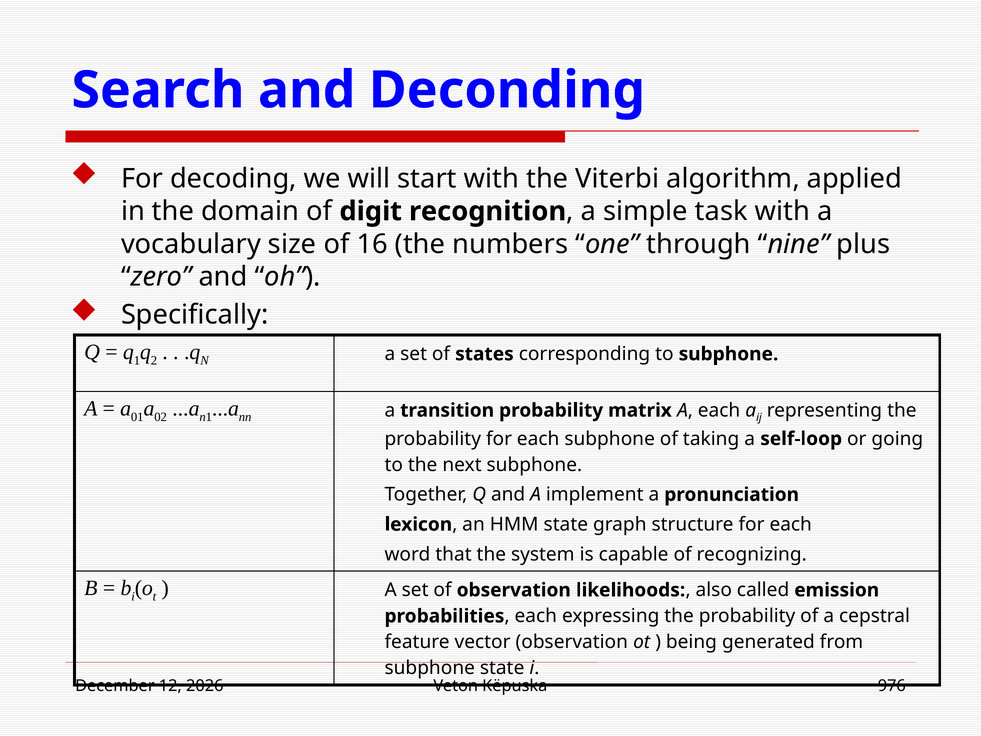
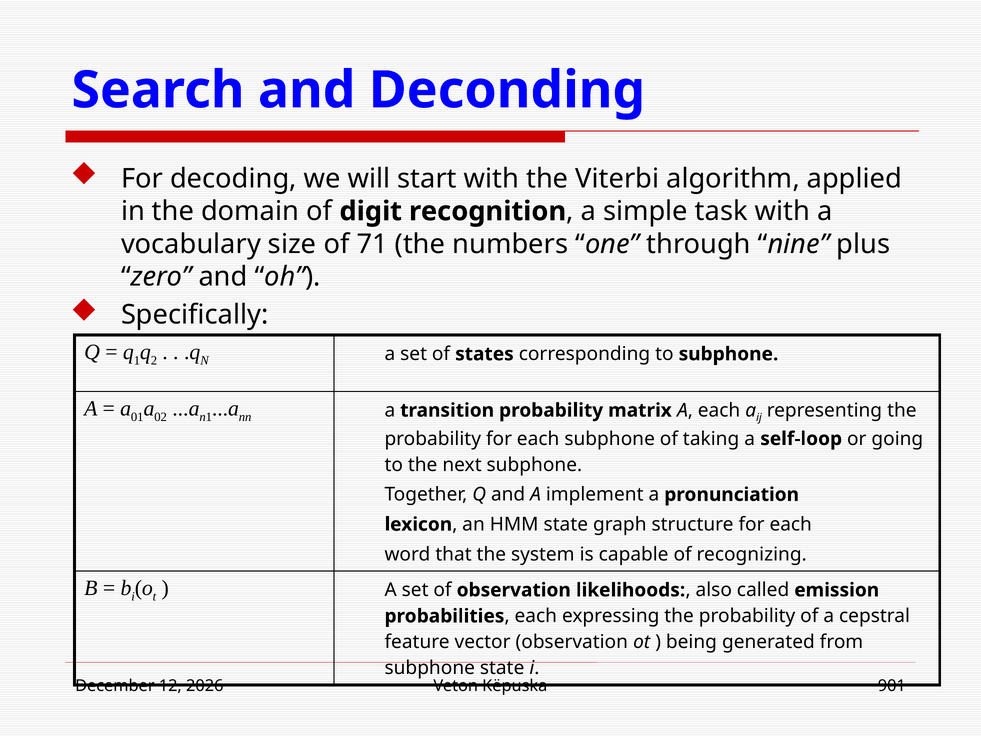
16: 16 -> 71 (372, 244)
976: 976 -> 901 (892, 686)
